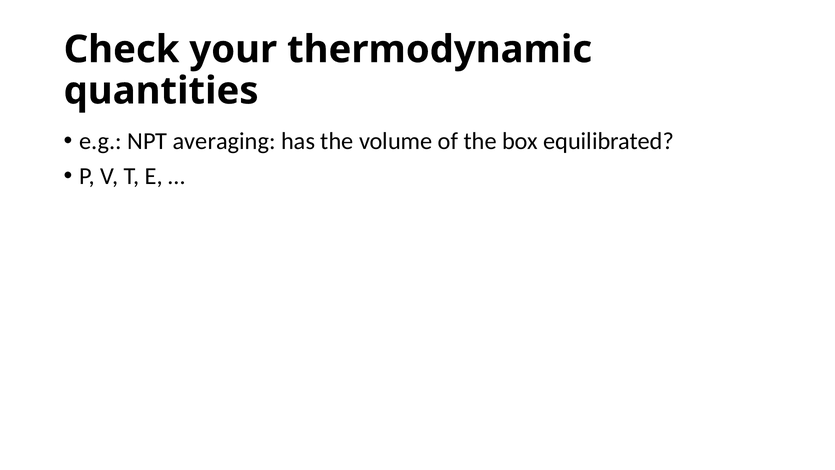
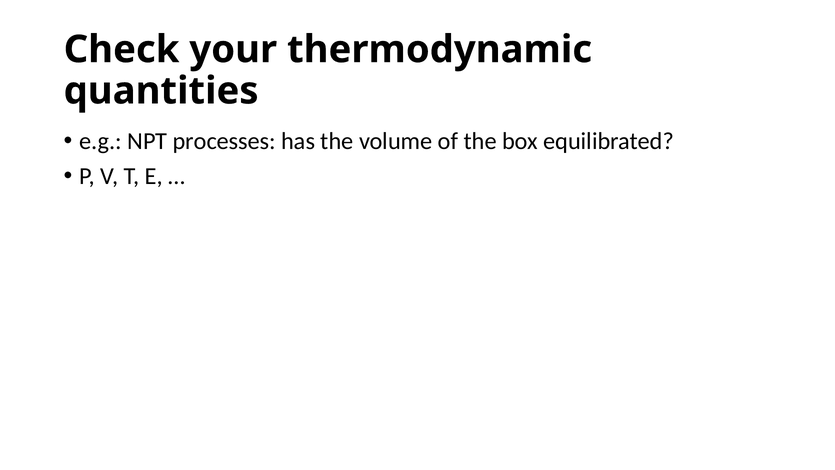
averaging: averaging -> processes (224, 141)
